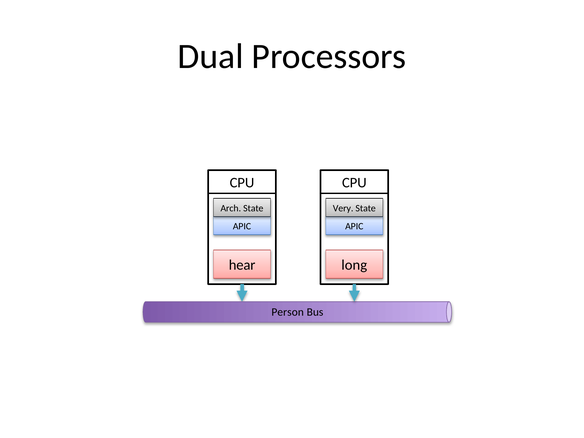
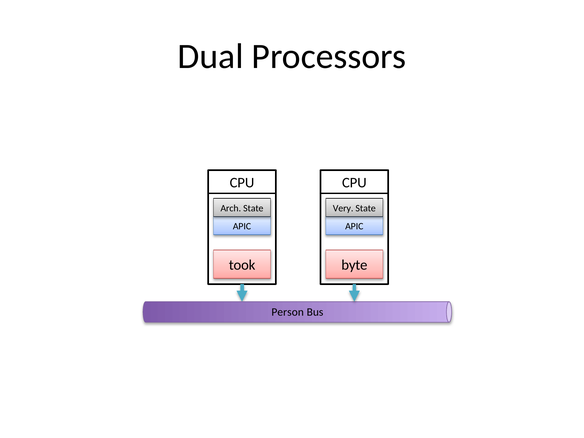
hear: hear -> took (242, 265)
long: long -> byte (354, 265)
